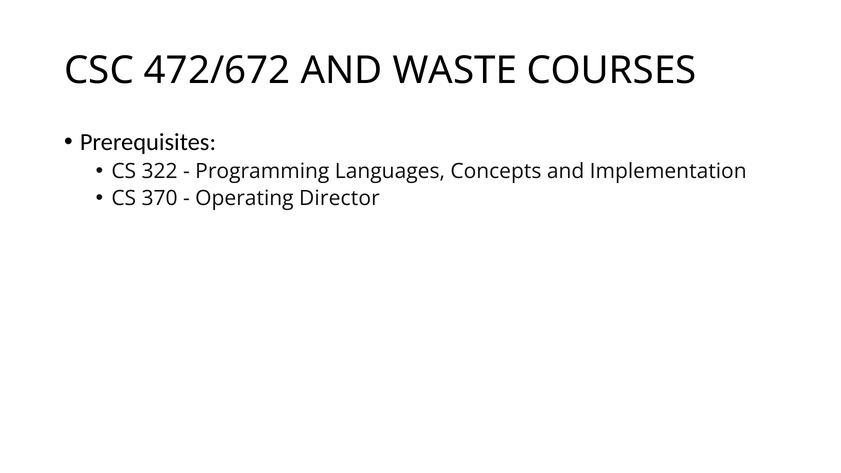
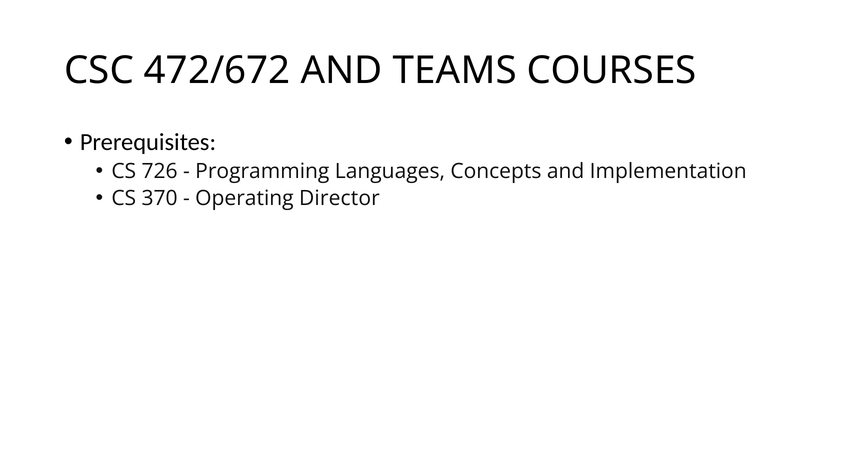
WASTE: WASTE -> TEAMS (455, 71)
322: 322 -> 726 (160, 171)
